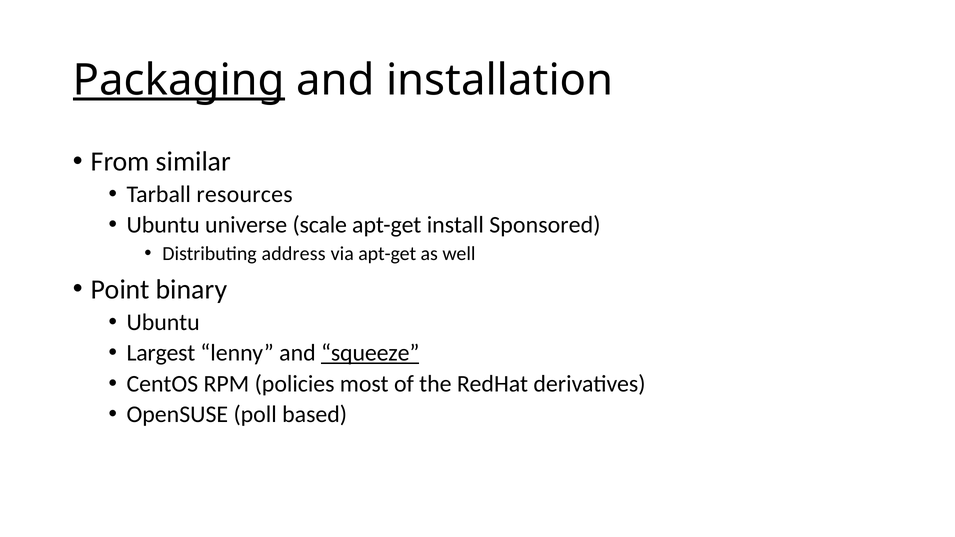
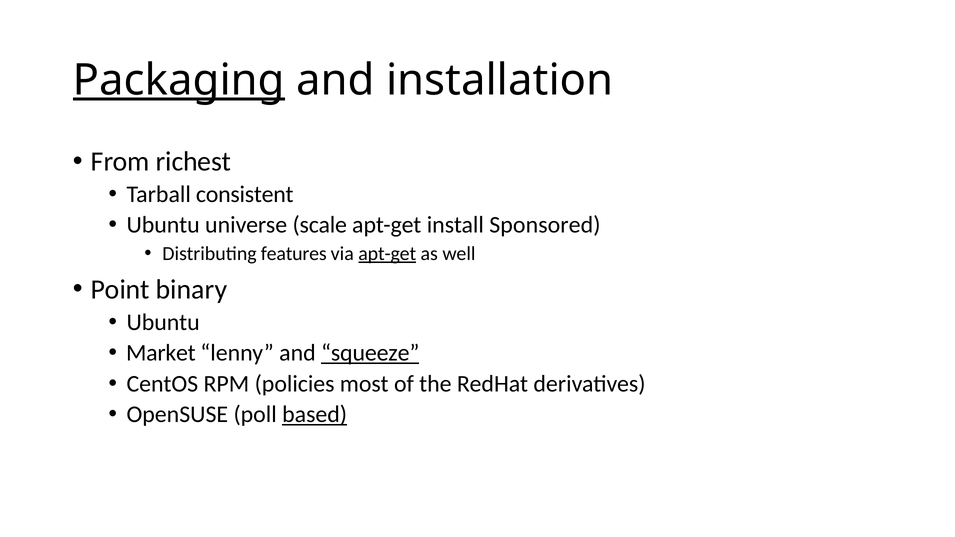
similar: similar -> richest (193, 161)
resources: resources -> consistent (245, 194)
address: address -> features (294, 254)
apt-get underline: none -> present (387, 254)
Largest: Largest -> Market (161, 353)
based underline: none -> present (315, 415)
